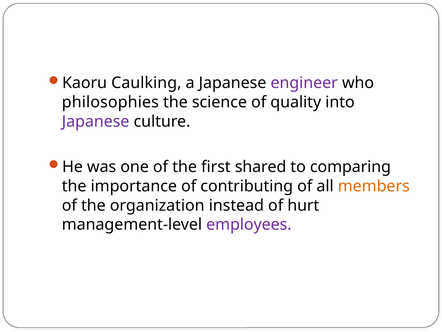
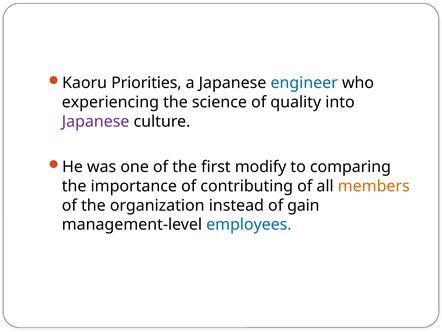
Caulking: Caulking -> Priorities (146, 83)
engineer colour: purple -> blue (304, 83)
philosophies: philosophies -> experiencing (110, 102)
shared: shared -> modify (261, 167)
hurt: hurt -> gain (303, 205)
employees colour: purple -> blue (249, 224)
